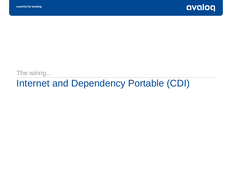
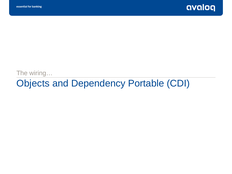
Internet: Internet -> Objects (33, 83)
